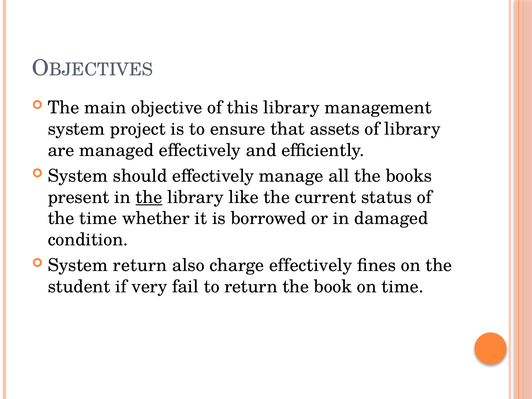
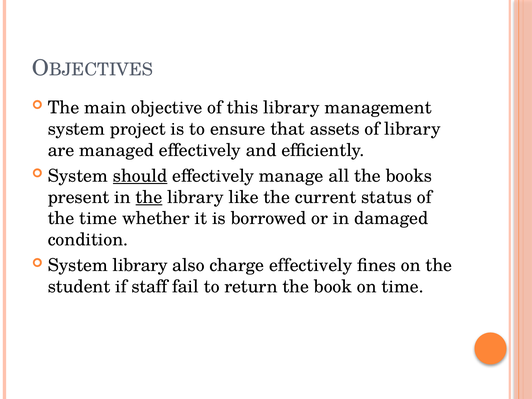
should underline: none -> present (140, 176)
System return: return -> library (140, 265)
very: very -> staff (150, 287)
